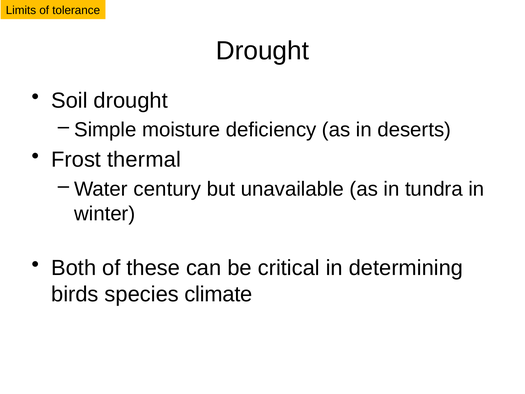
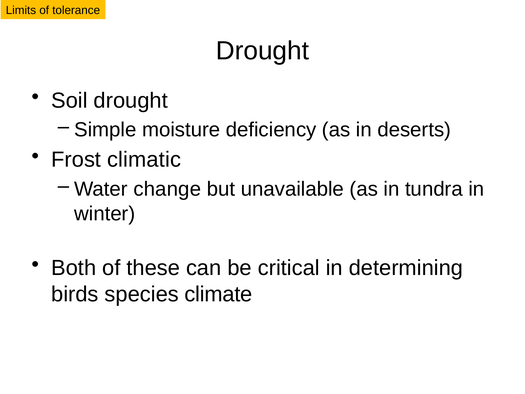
thermal: thermal -> climatic (144, 160)
century: century -> change (167, 189)
